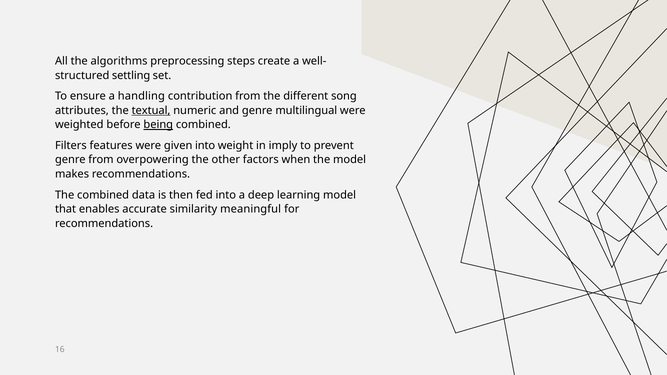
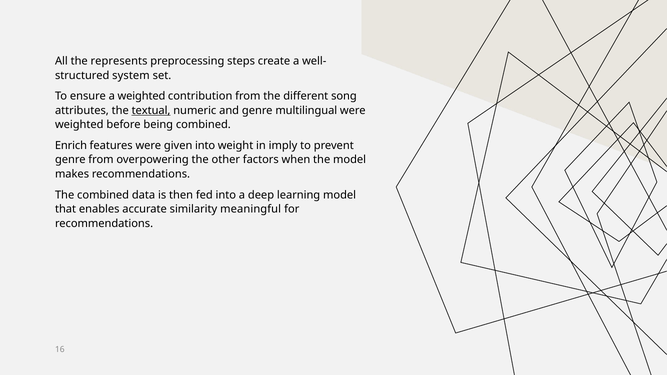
algorithms: algorithms -> represents (119, 61)
settling: settling -> system (131, 75)
a handling: handling -> weighted (141, 96)
being underline: present -> none (158, 125)
Filters: Filters -> Enrich (71, 146)
